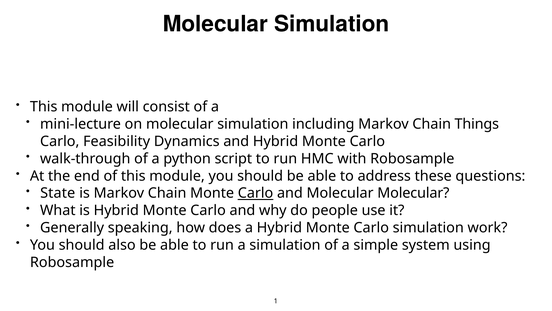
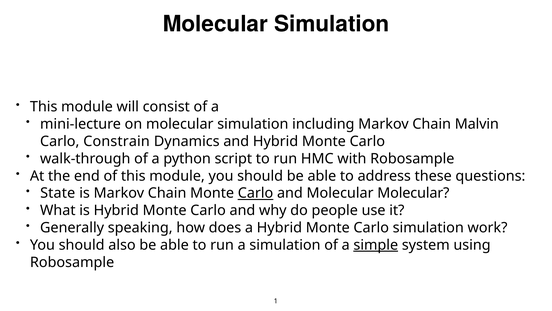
Things: Things -> Malvin (477, 124)
Feasibility: Feasibility -> Constrain (117, 141)
simple underline: none -> present (376, 245)
